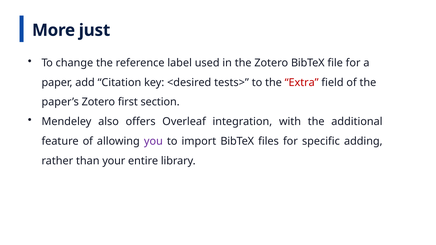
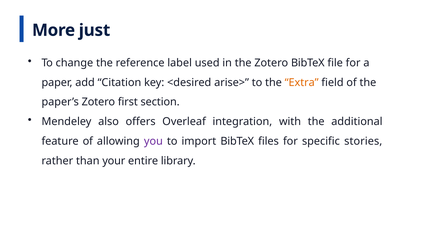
tests>: tests> -> arise> (232, 83)
Extra colour: red -> orange (302, 83)
adding: adding -> stories (363, 141)
